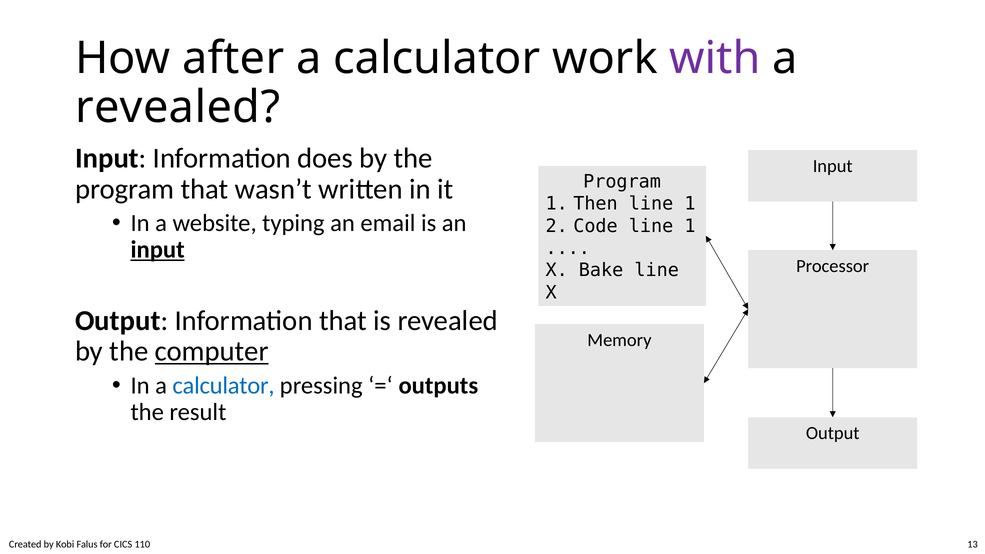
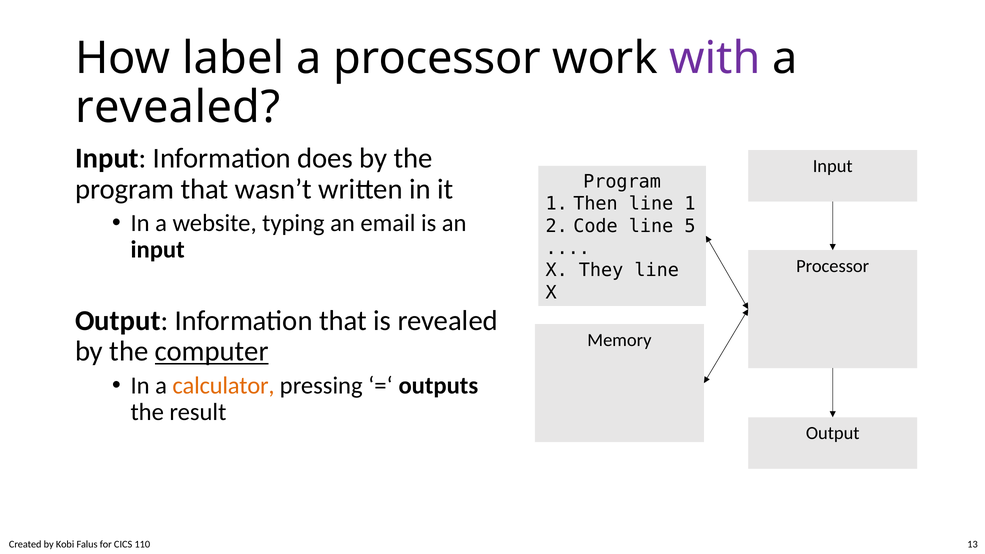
after: after -> label (233, 58)
calculator: calculator -> processor (437, 58)
Code line 1: 1 -> 5 (690, 226)
input underline: present -> none (158, 250)
Bake: Bake -> They (601, 270)
calculator colour: blue -> orange (223, 385)
